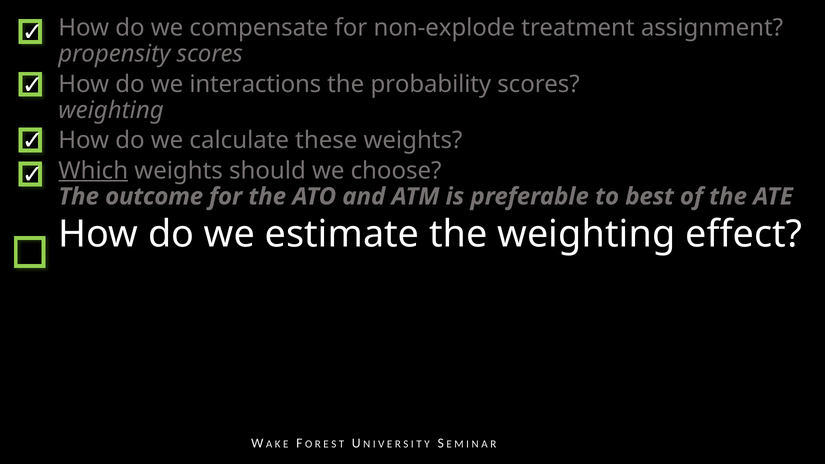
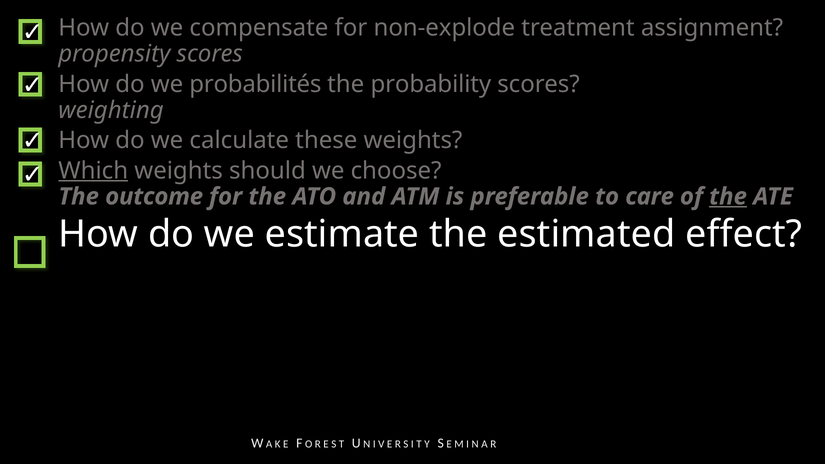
interactions: interactions -> probabilités (255, 84)
best: best -> care (650, 197)
the underline: none -> present (728, 197)
the weighting: weighting -> estimated (586, 234)
